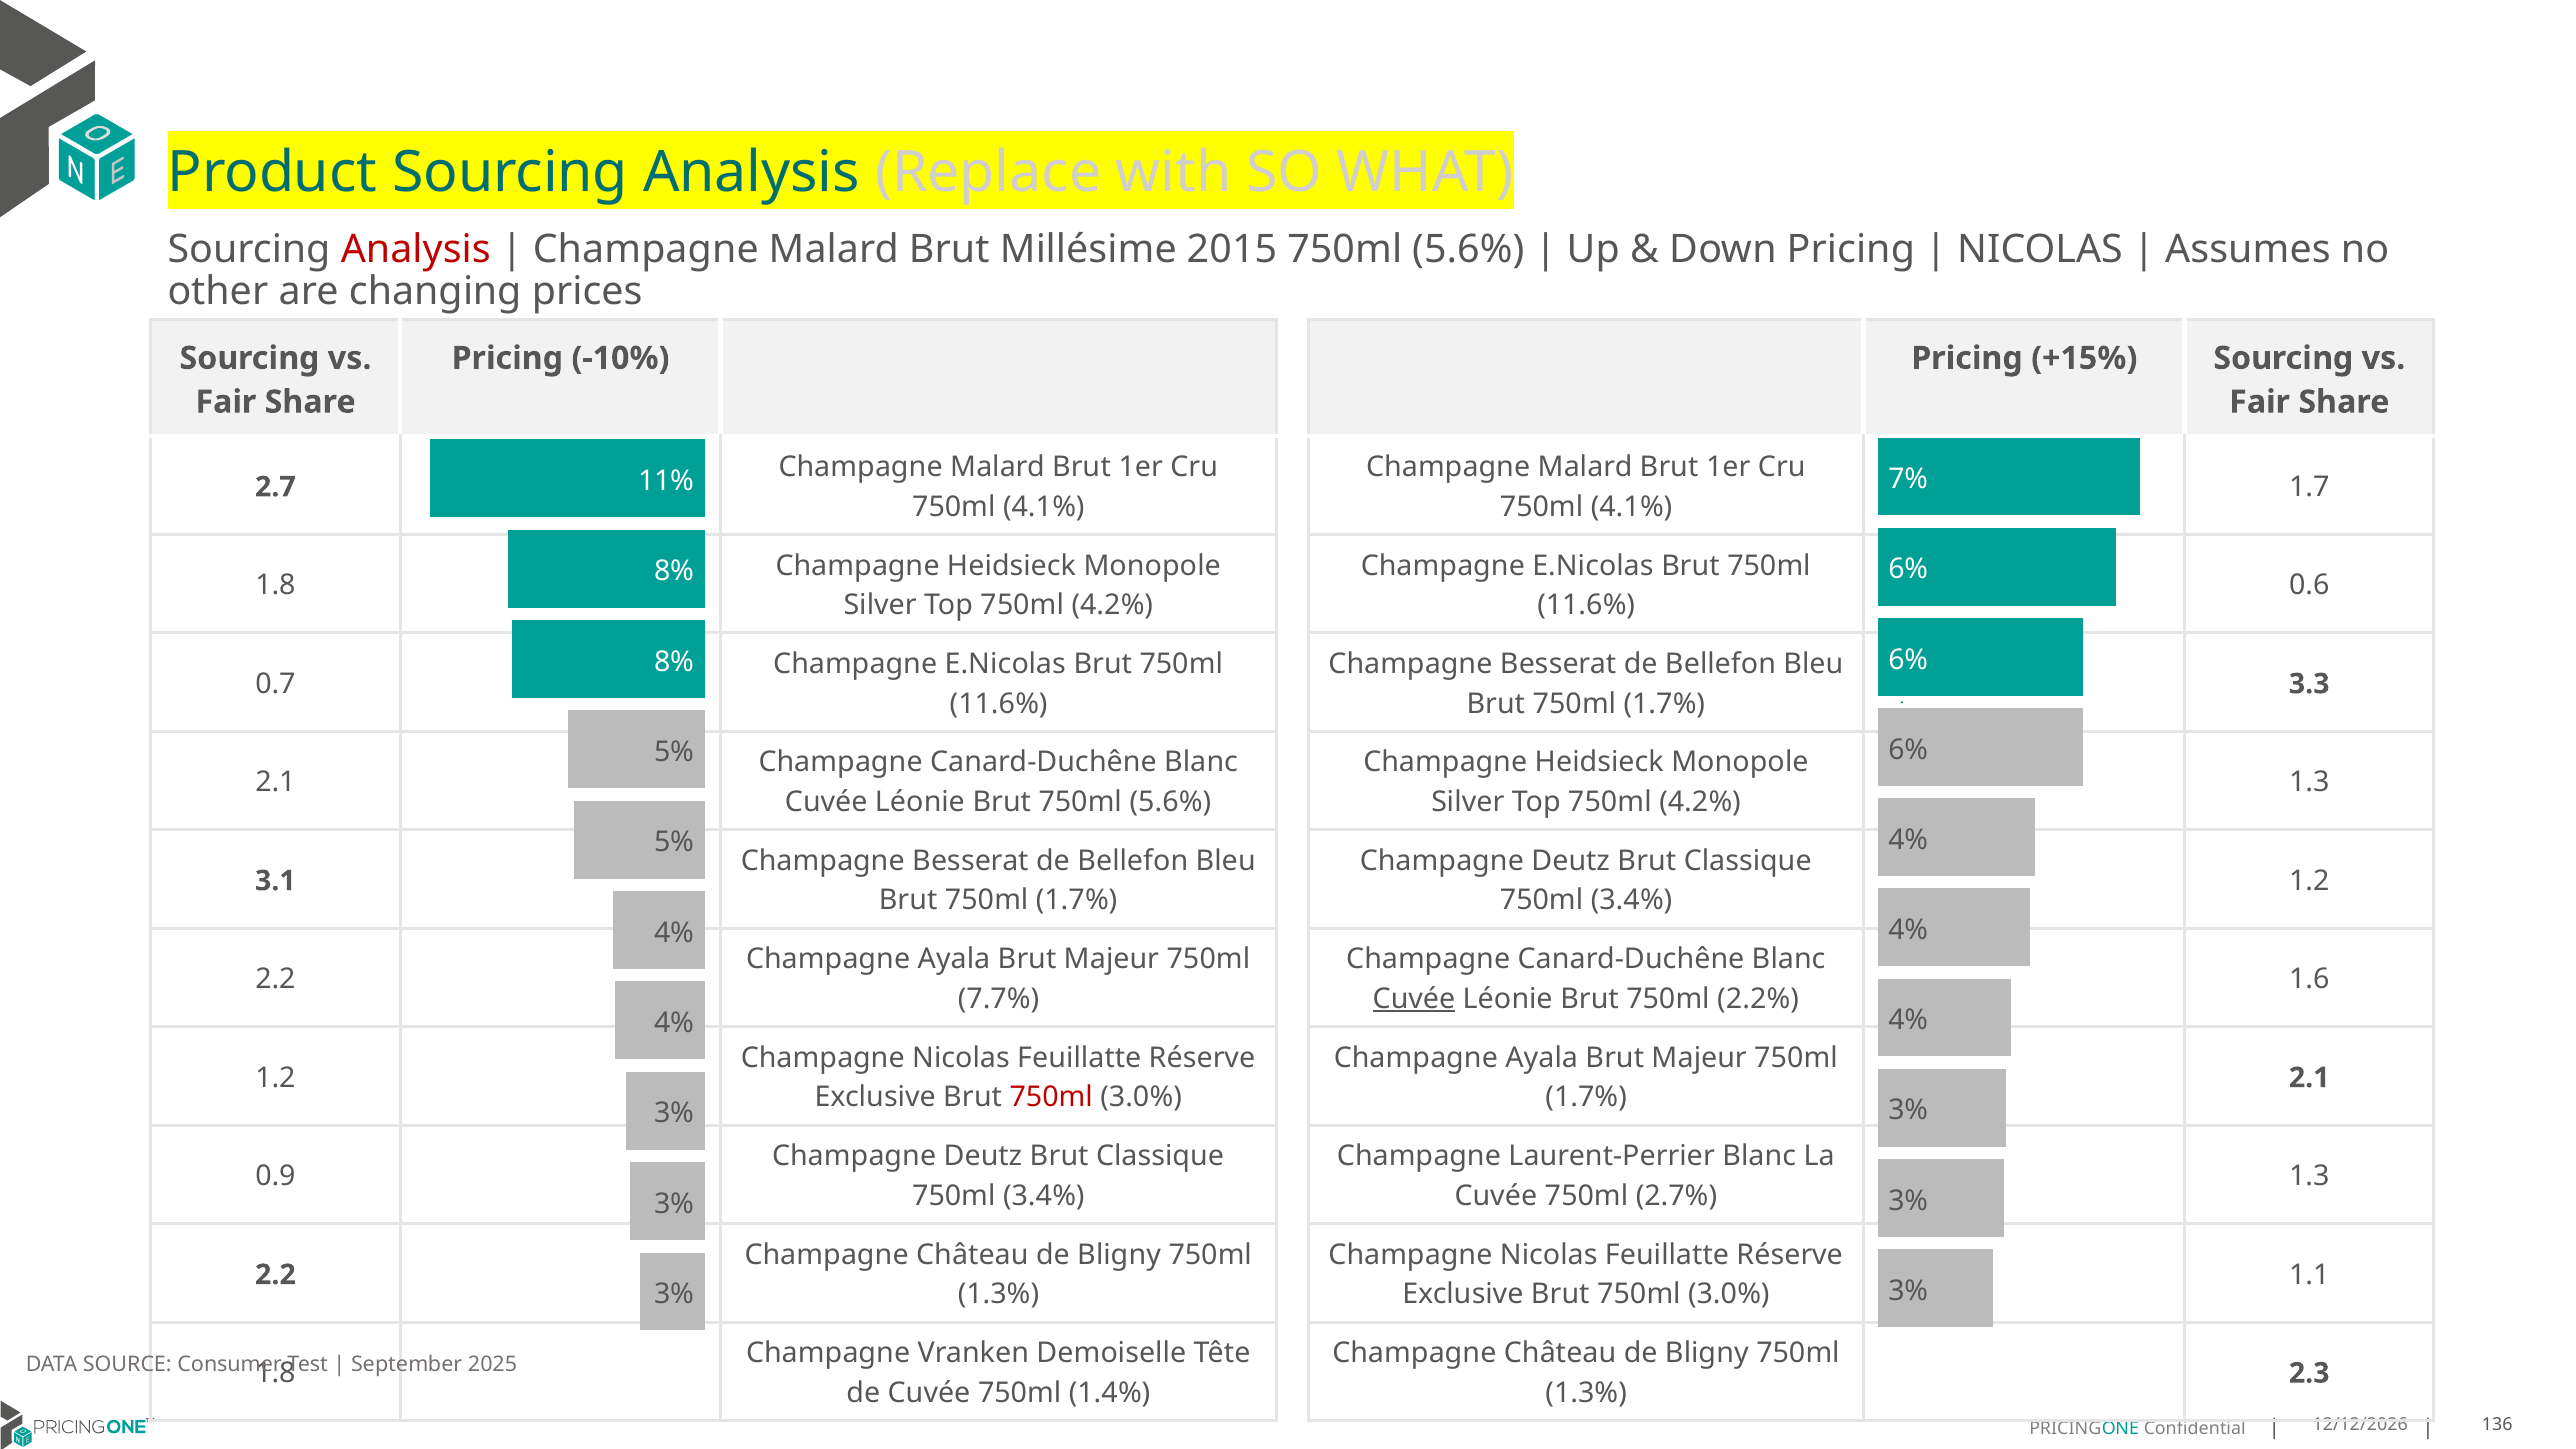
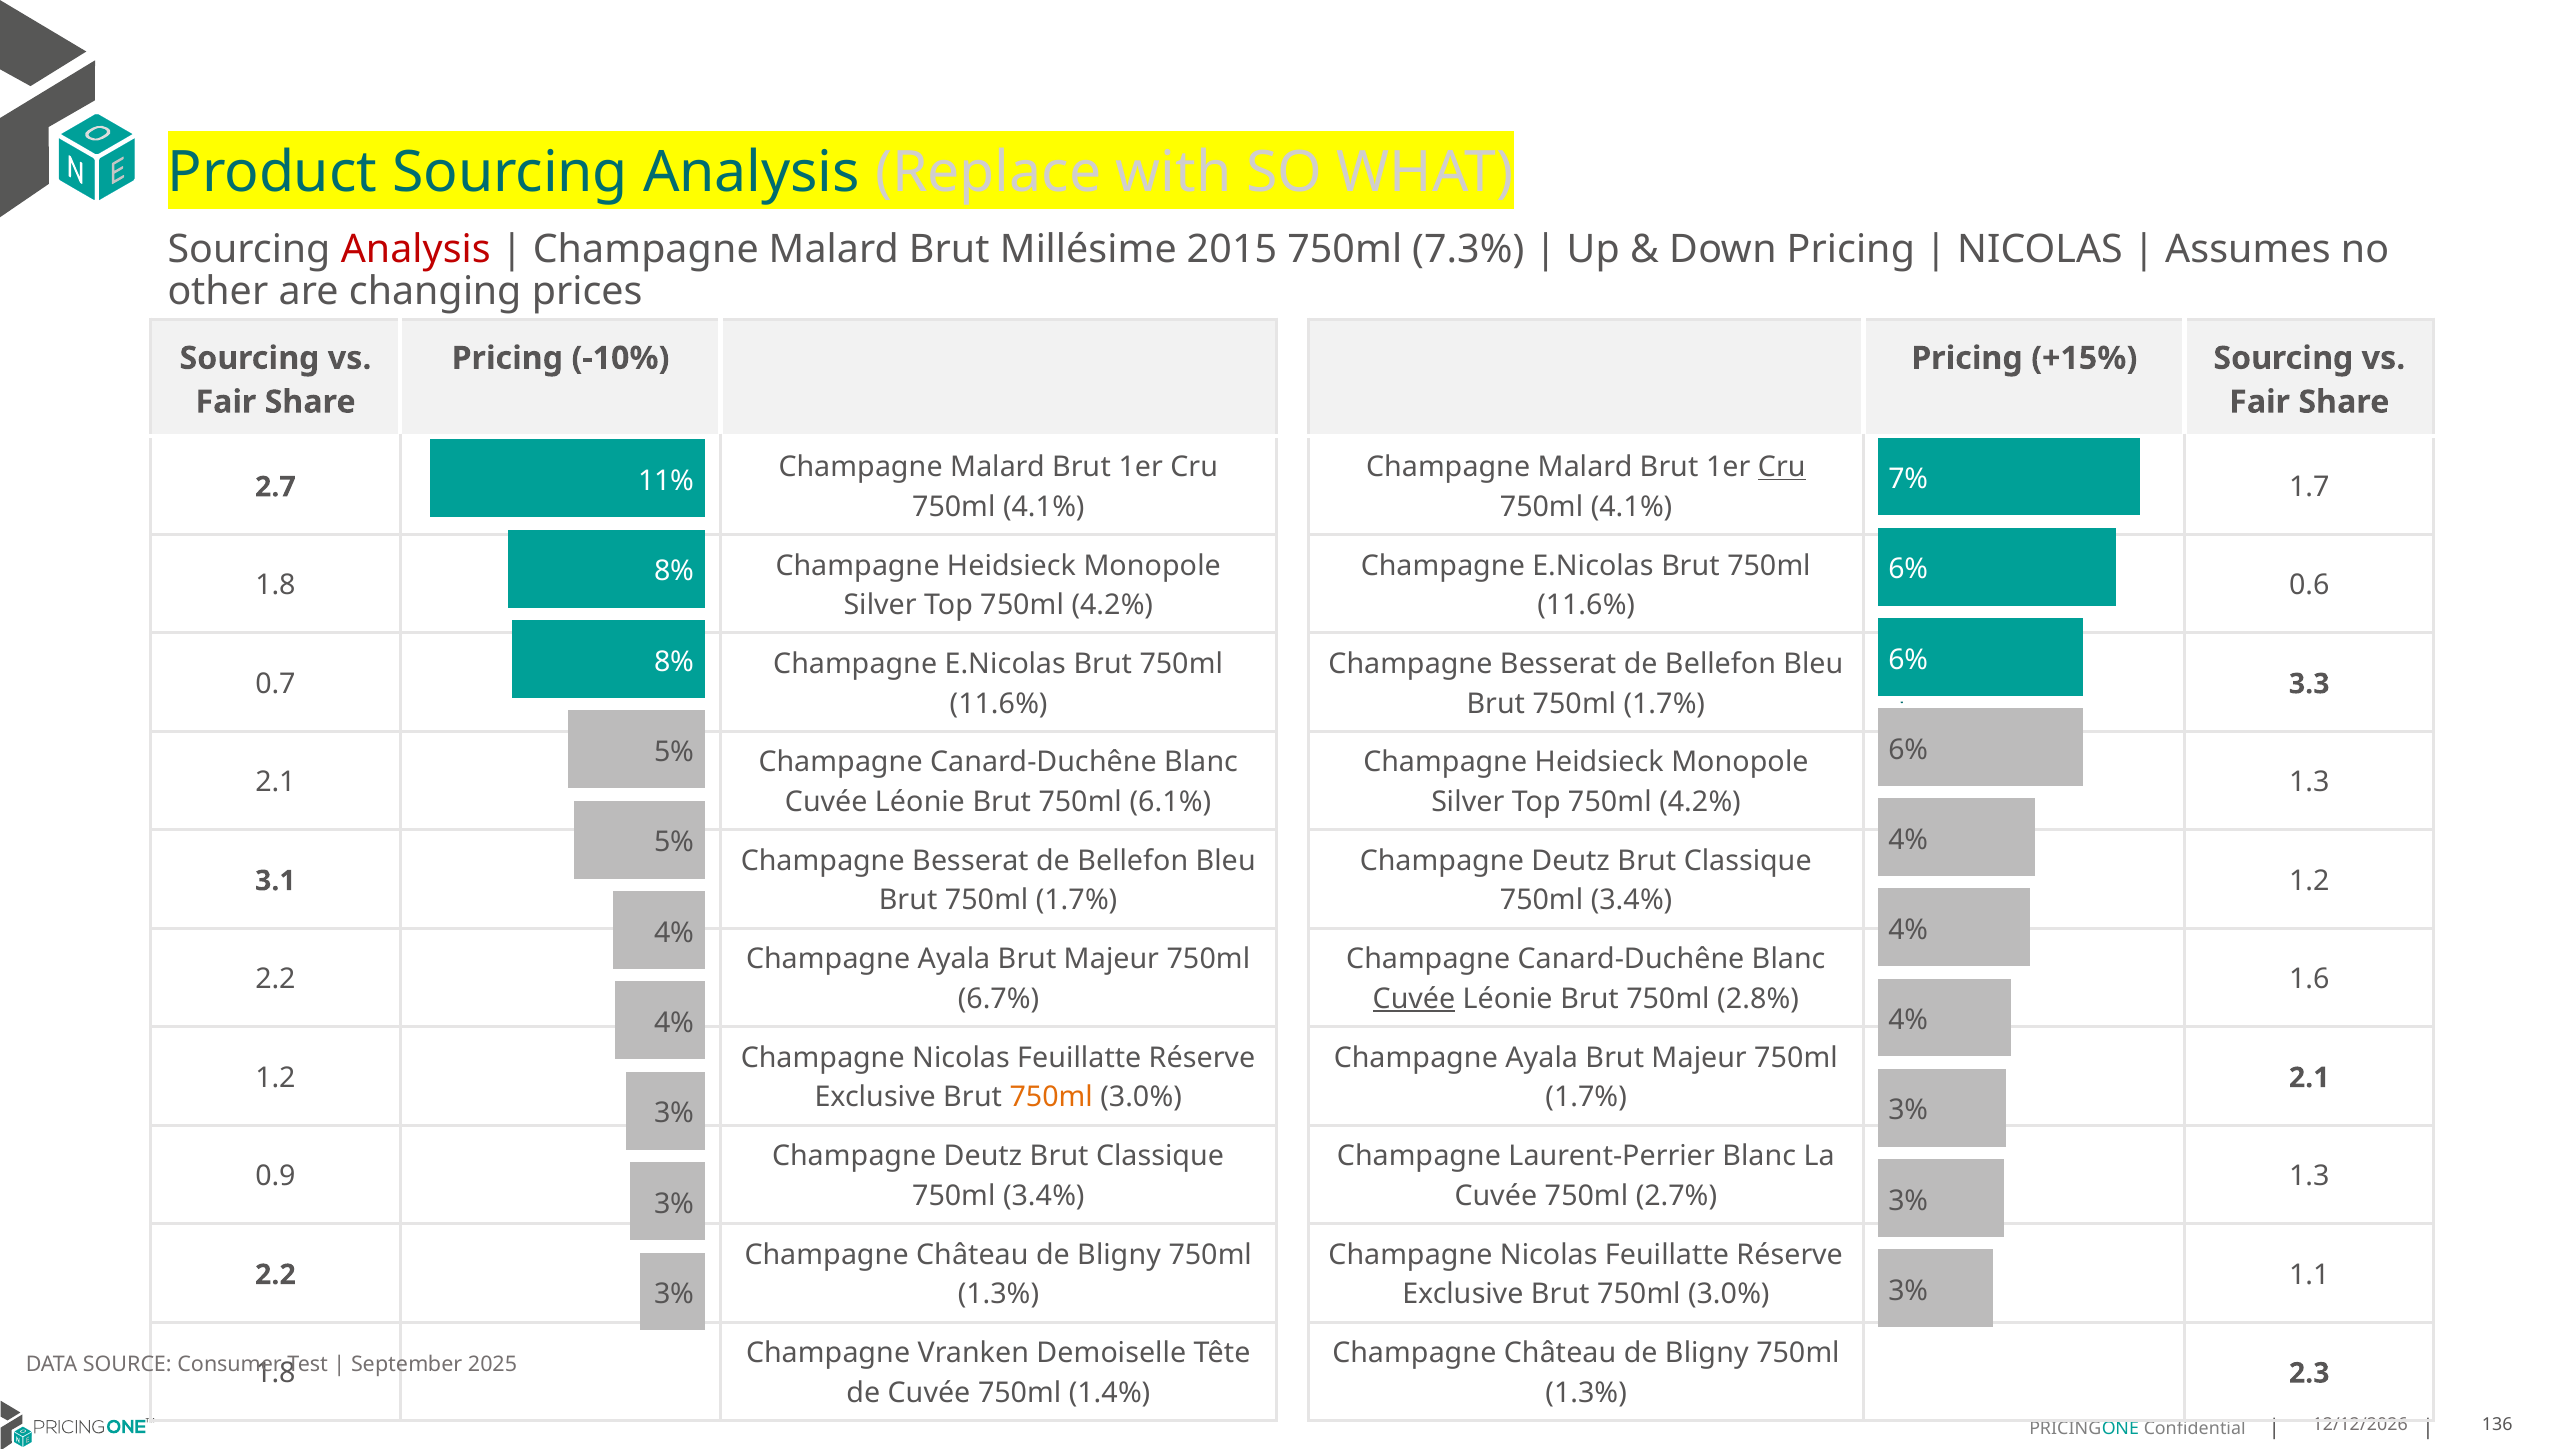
2015 750ml 5.6%: 5.6% -> 7.3% (1468, 249)
Cru underline: none -> present (1782, 467)
Brut 750ml 5.6%: 5.6% -> 6.1% (1170, 802)
7.7%: 7.7% -> 6.7% (998, 999)
2.2%: 2.2% -> 2.8% (1758, 999)
750ml colour: red -> orange (1051, 1098)
